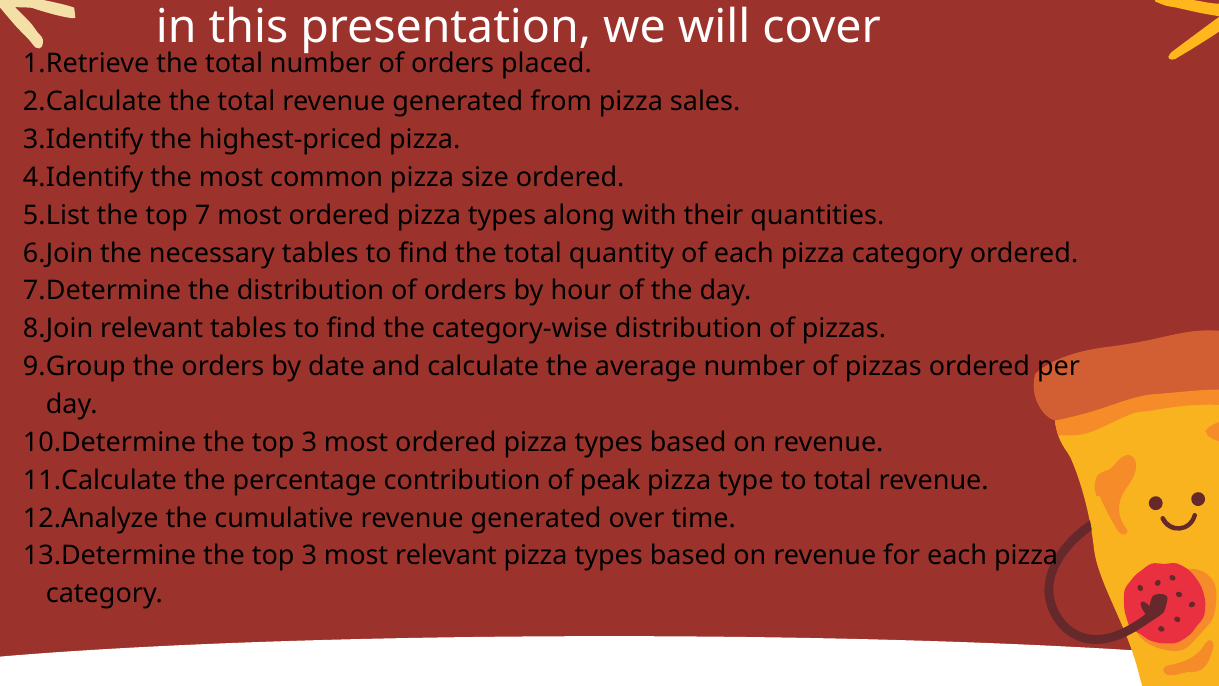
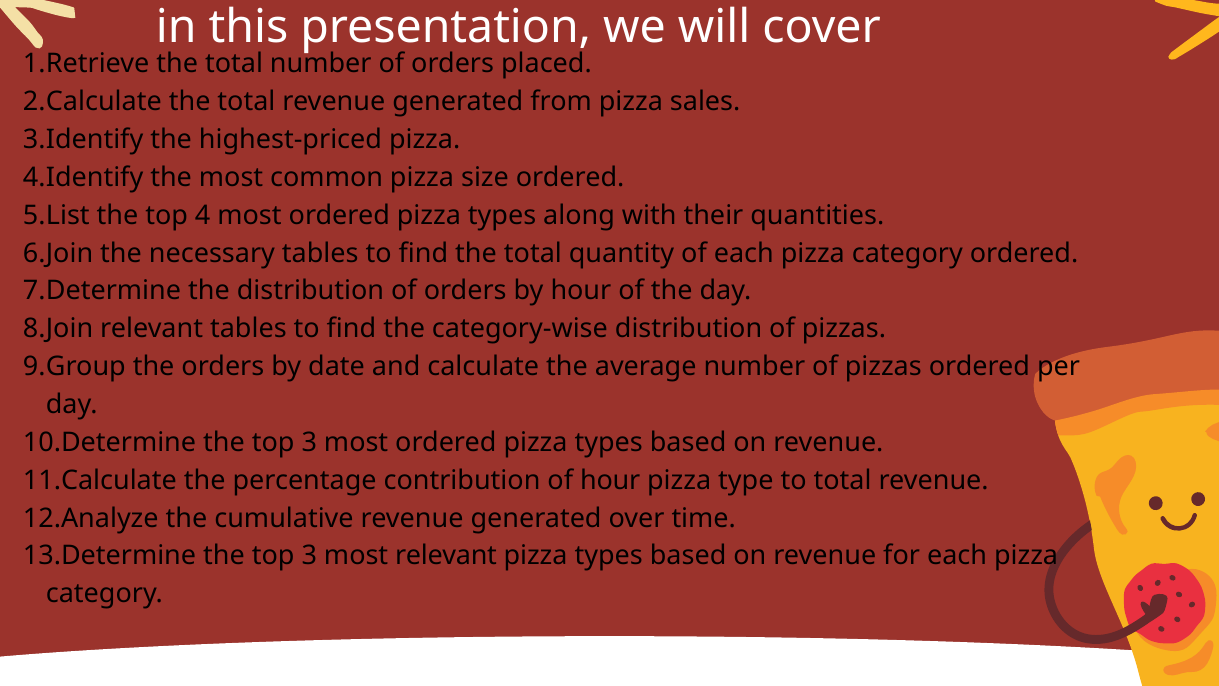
7: 7 -> 4 (203, 215)
of peak: peak -> hour (610, 480)
